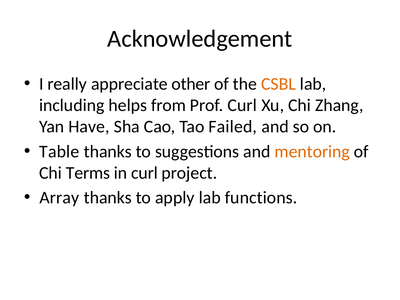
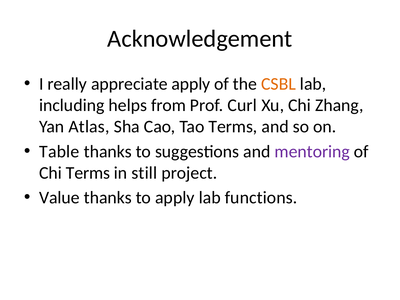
appreciate other: other -> apply (191, 84)
Have: Have -> Atlas (89, 127)
Tao Failed: Failed -> Terms (233, 127)
mentoring colour: orange -> purple (312, 151)
in curl: curl -> still (144, 173)
Array: Array -> Value (59, 198)
